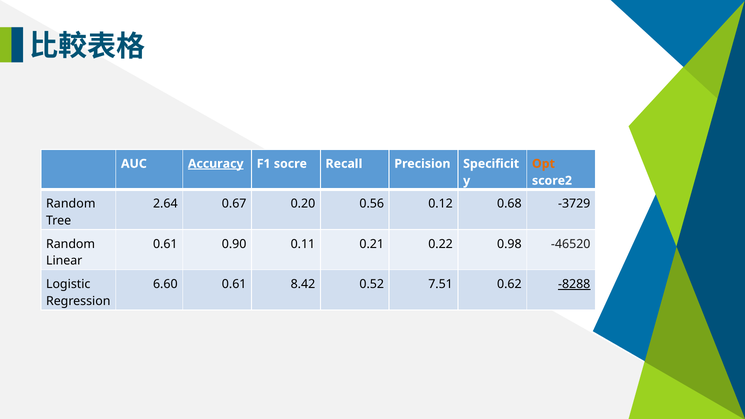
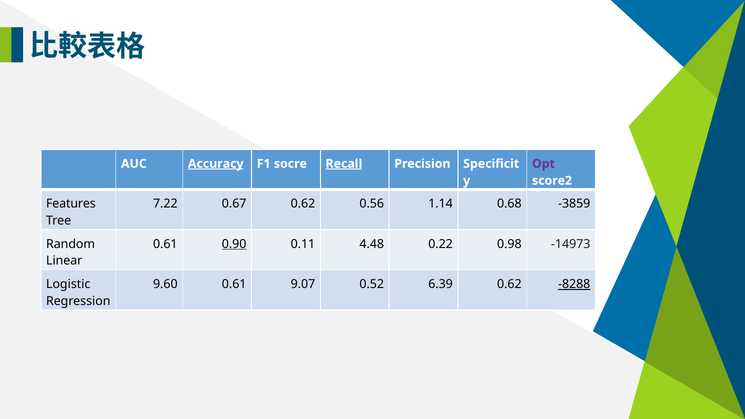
Recall underline: none -> present (344, 164)
Opt colour: orange -> purple (543, 164)
Random: Random -> Features (71, 204)
2.64: 2.64 -> 7.22 (165, 204)
0.67 0.20: 0.20 -> 0.62 (303, 204)
0.12: 0.12 -> 1.14 (441, 204)
-3729: -3729 -> -3859 (574, 204)
0.90 underline: none -> present (234, 244)
0.21: 0.21 -> 4.48 (372, 244)
-46520: -46520 -> -14973 (571, 244)
6.60: 6.60 -> 9.60 (165, 284)
8.42: 8.42 -> 9.07 (303, 284)
7.51: 7.51 -> 6.39 (441, 284)
